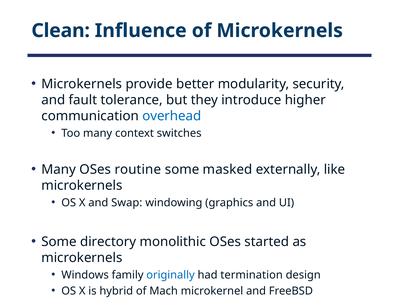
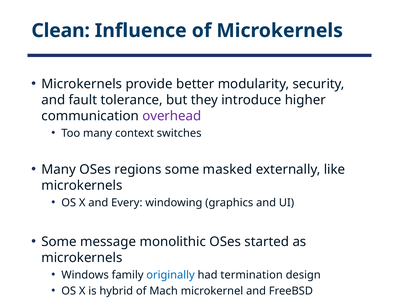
overhead colour: blue -> purple (172, 116)
routine: routine -> regions (138, 170)
Swap: Swap -> Every (127, 203)
directory: directory -> message (108, 242)
